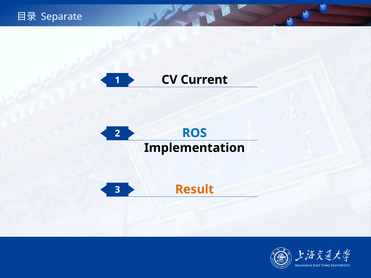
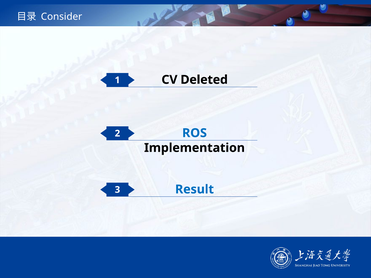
Separate: Separate -> Consider (62, 17)
Current: Current -> Deleted (204, 80)
Result colour: orange -> blue (194, 190)
